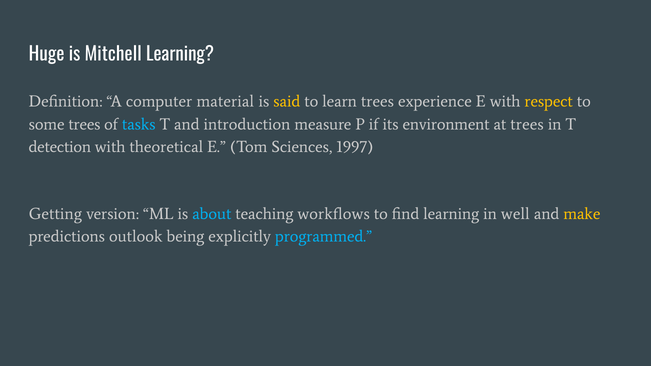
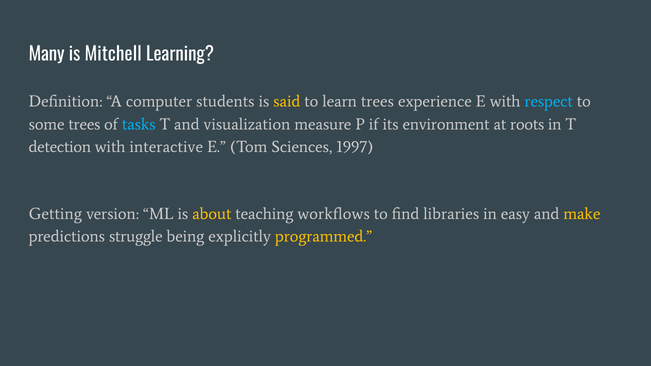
Huge: Huge -> Many (47, 55)
material: material -> students (225, 102)
respect colour: yellow -> light blue (549, 102)
introduction: introduction -> visualization (247, 124)
at trees: trees -> roots (527, 124)
theoretical: theoretical -> interactive (166, 147)
about colour: light blue -> yellow (212, 214)
find learning: learning -> libraries (451, 214)
well: well -> easy (515, 214)
outlook: outlook -> struggle (136, 237)
programmed colour: light blue -> yellow (323, 237)
